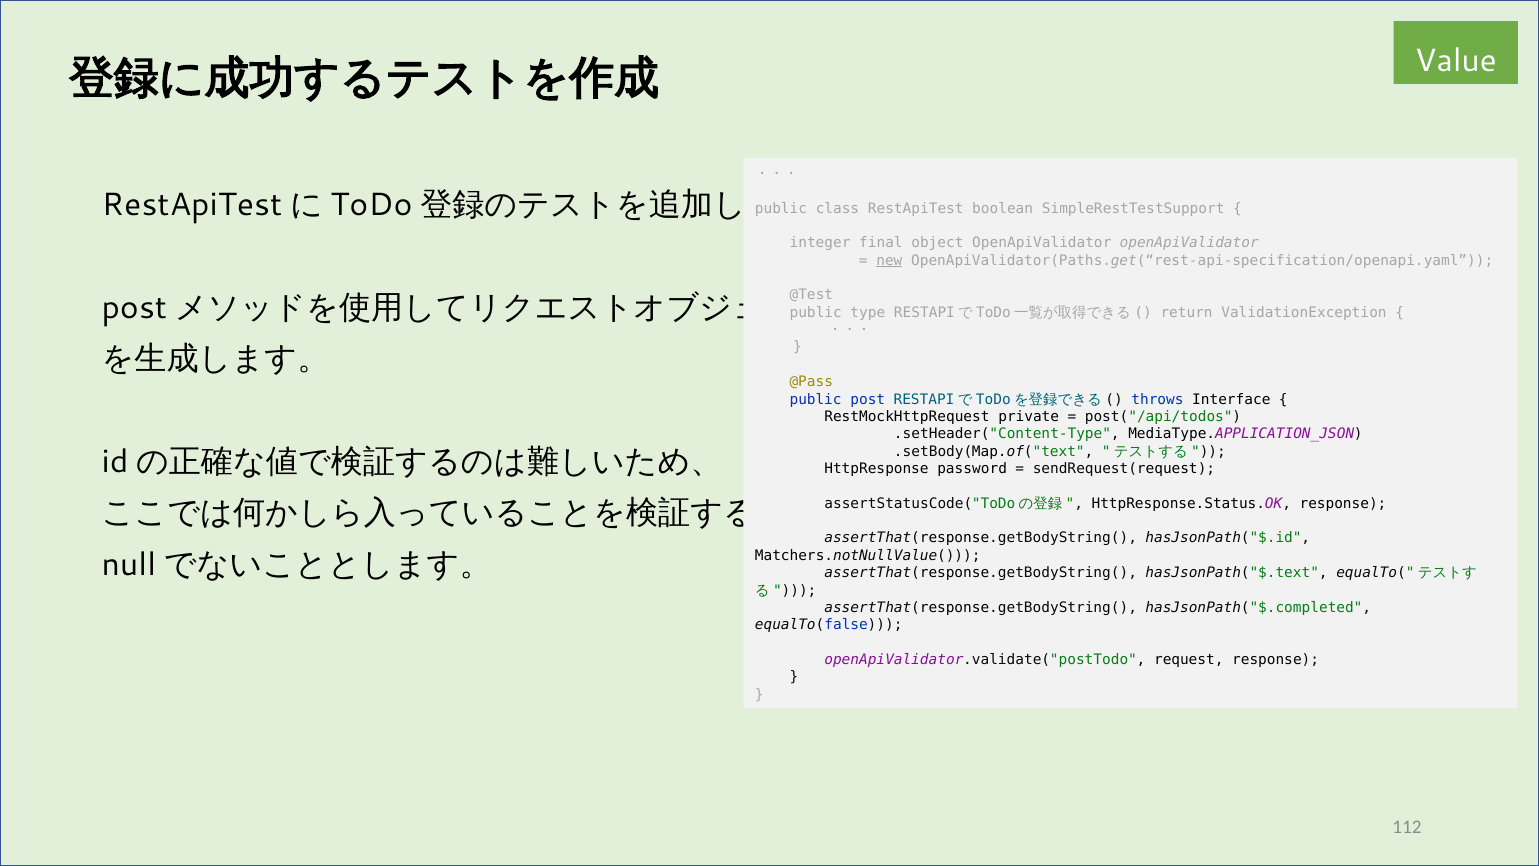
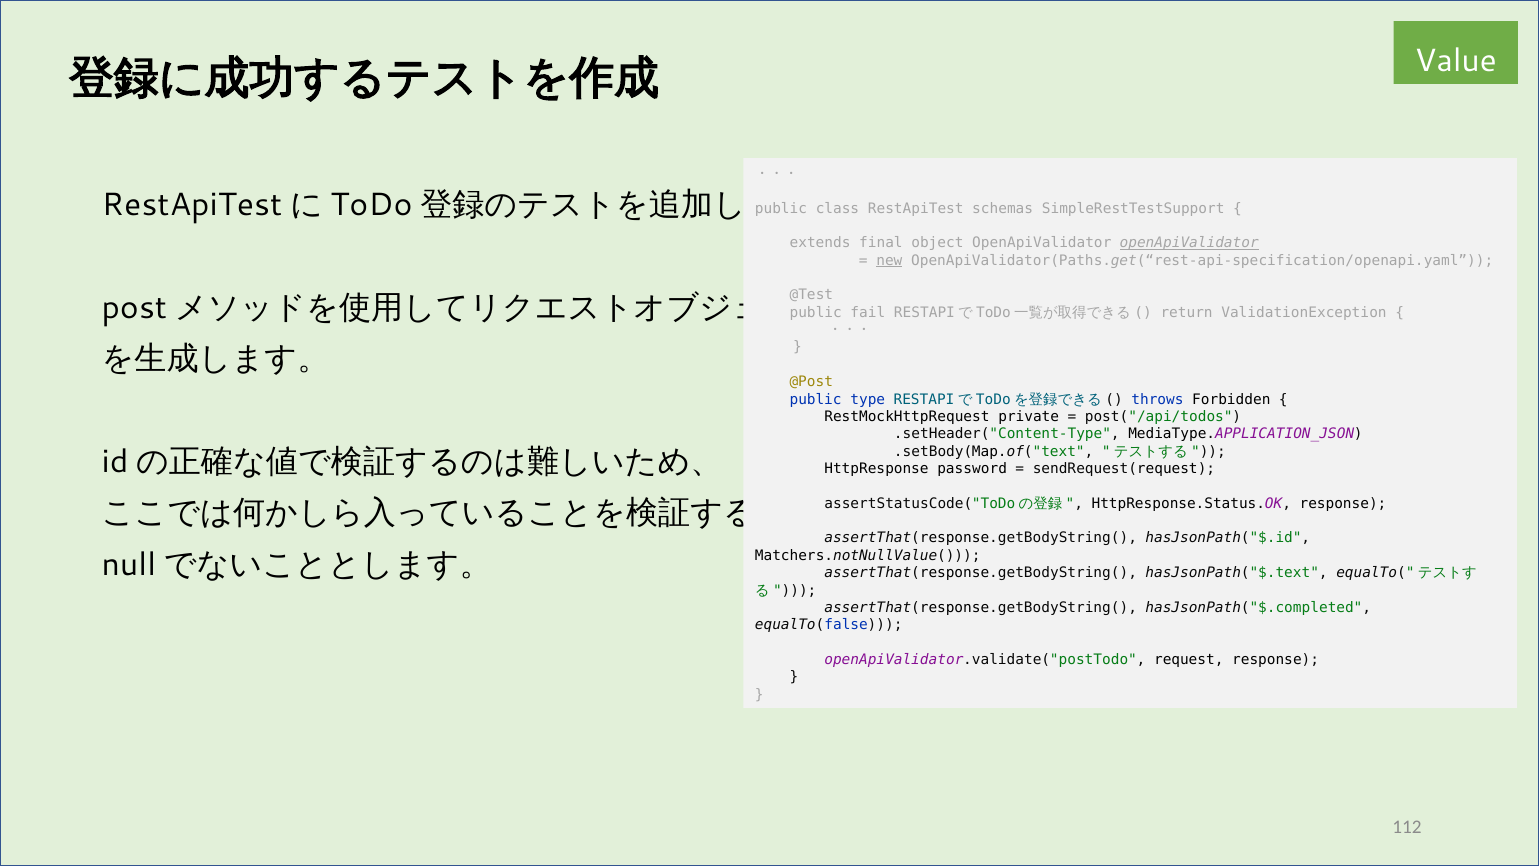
boolean: boolean -> schemas (1003, 208)
integer: integer -> extends (820, 243)
openApiValidator underline: none -> present (1189, 243)
type: type -> fail (868, 312)
@Pass: @Pass -> @Post (811, 382)
post: post -> type (868, 399)
Interface: Interface -> Forbidden (1231, 399)
